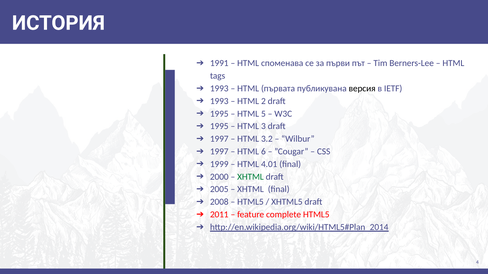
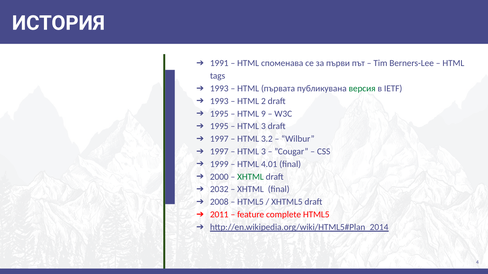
версия colour: black -> green (362, 89)
5: 5 -> 9 (263, 114)
6: 6 -> 3 (263, 152)
2005: 2005 -> 2032 (219, 190)
